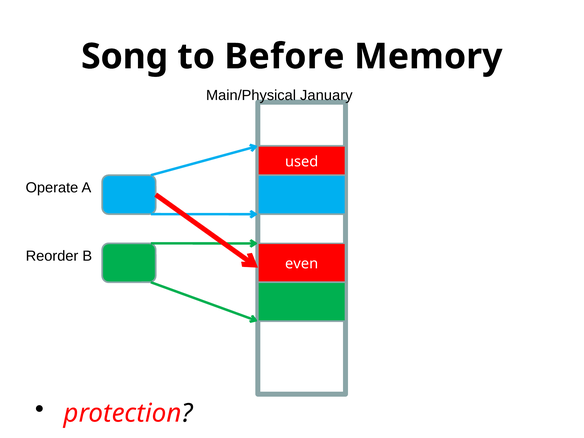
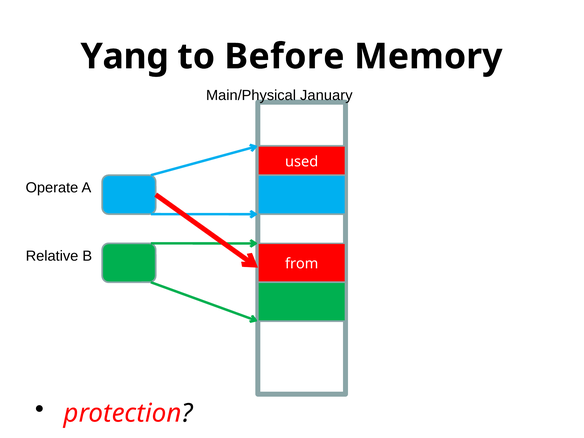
Song: Song -> Yang (125, 57)
Reorder: Reorder -> Relative (52, 256)
even: even -> from (302, 264)
